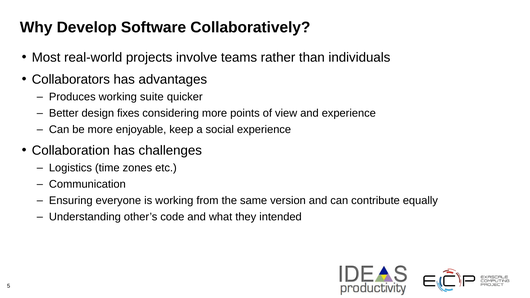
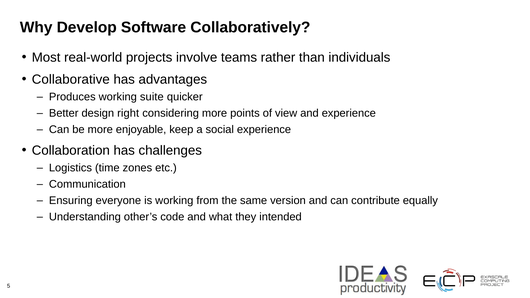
Collaborators: Collaborators -> Collaborative (71, 79)
fixes: fixes -> right (128, 113)
